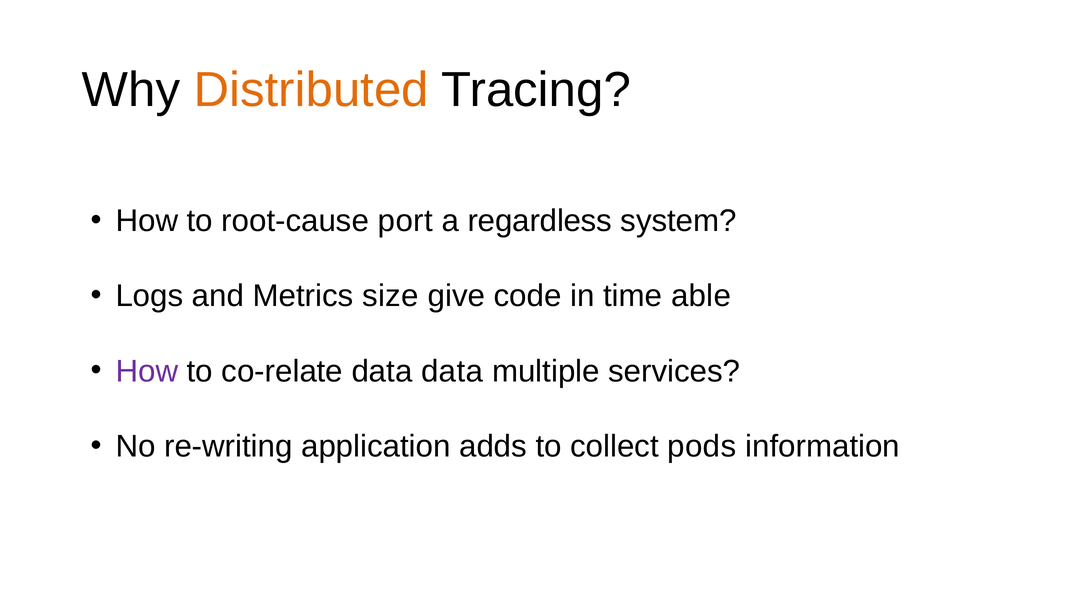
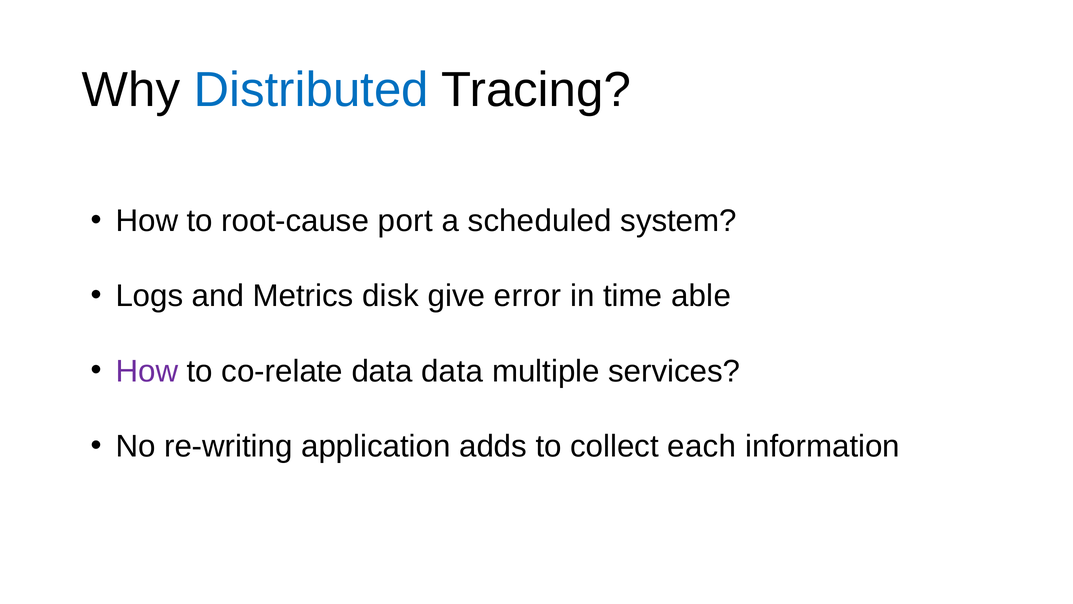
Distributed colour: orange -> blue (311, 90)
regardless: regardless -> scheduled (540, 221)
size: size -> disk (390, 296)
code: code -> error (528, 296)
pods: pods -> each (702, 446)
